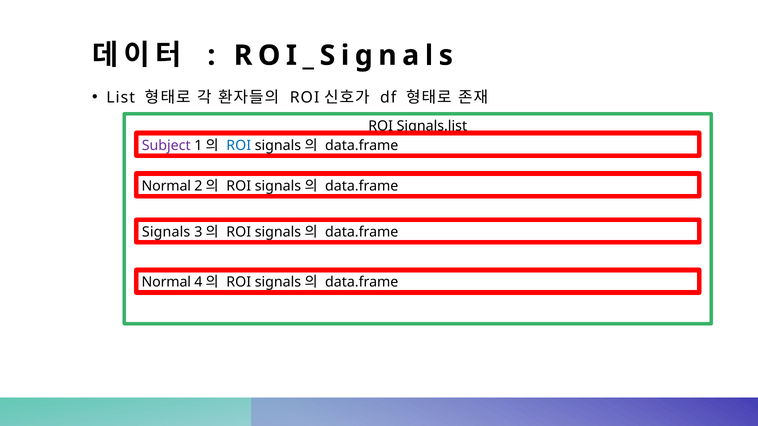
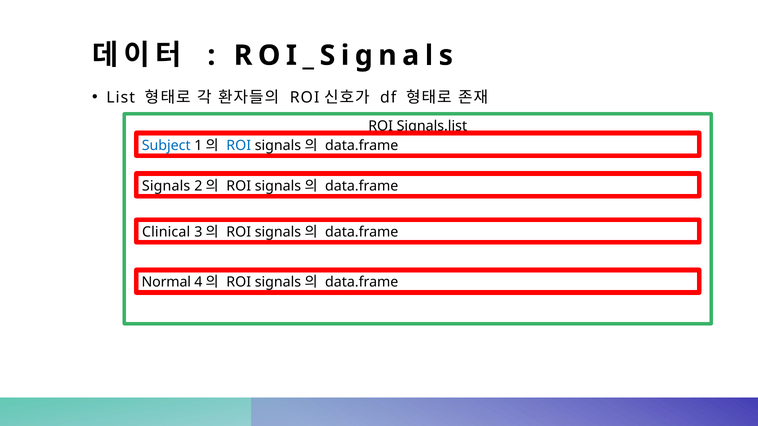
Subject colour: purple -> blue (166, 146)
Normal: Normal -> Signals (166, 186)
Signals: Signals -> Clinical (166, 232)
